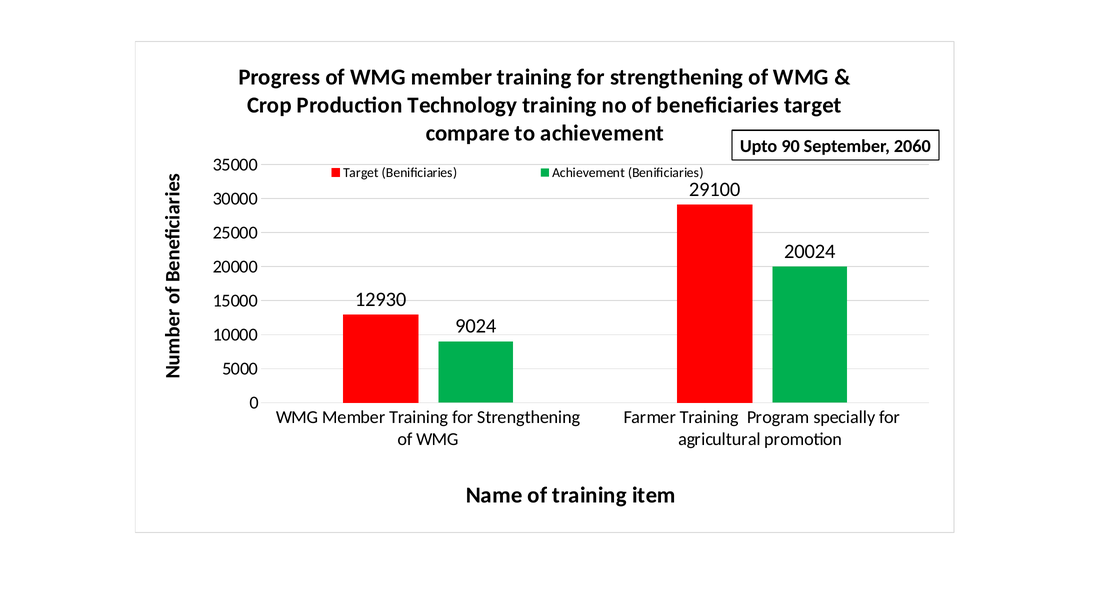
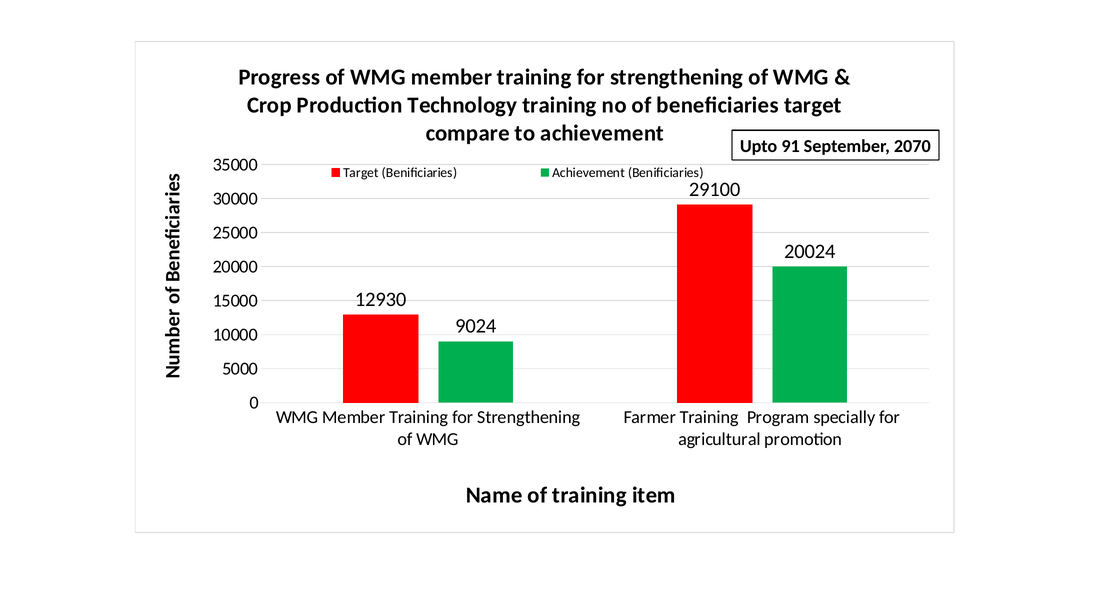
90: 90 -> 91 (791, 146)
2060: 2060 -> 2070 (912, 146)
